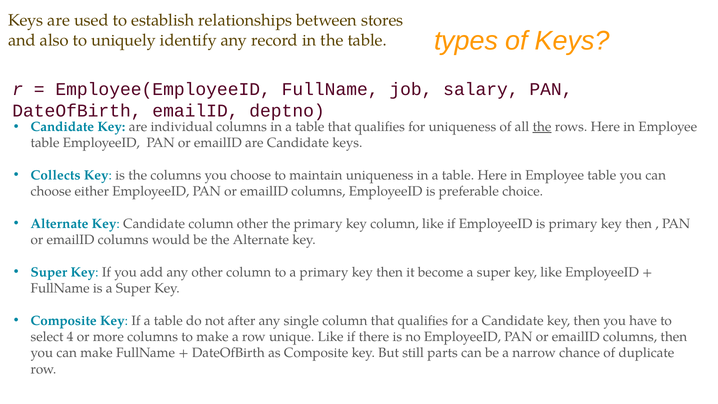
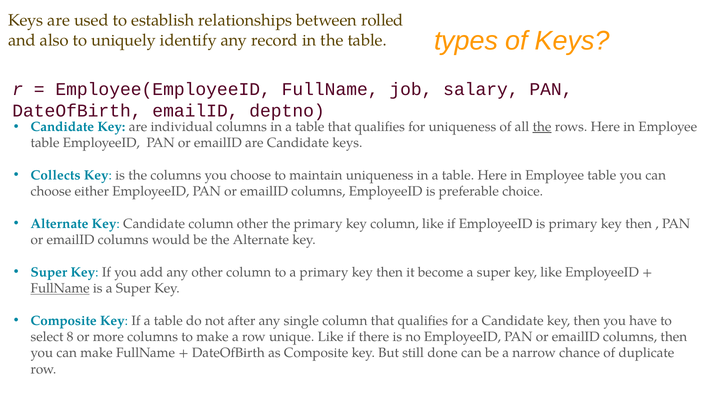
stores: stores -> rolled (382, 21)
FullName underline: none -> present (60, 288)
4: 4 -> 8 (70, 337)
parts: parts -> done (443, 353)
